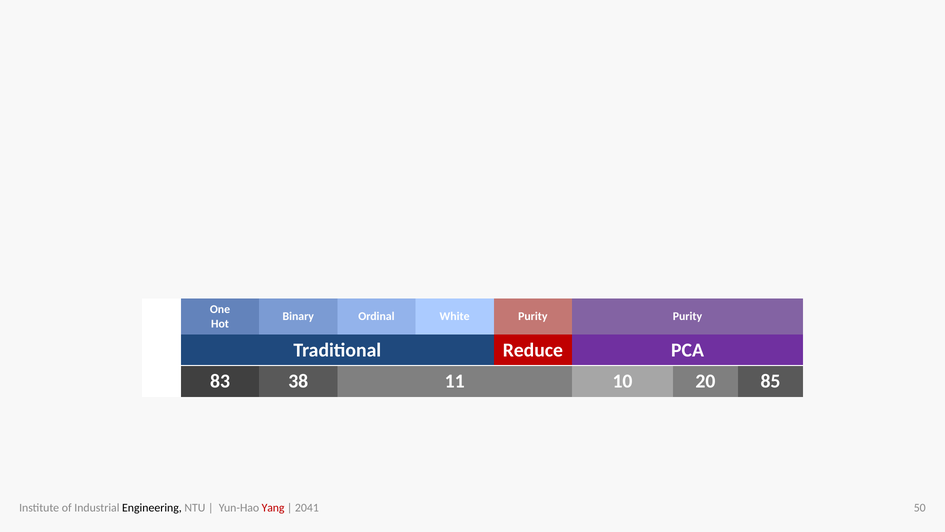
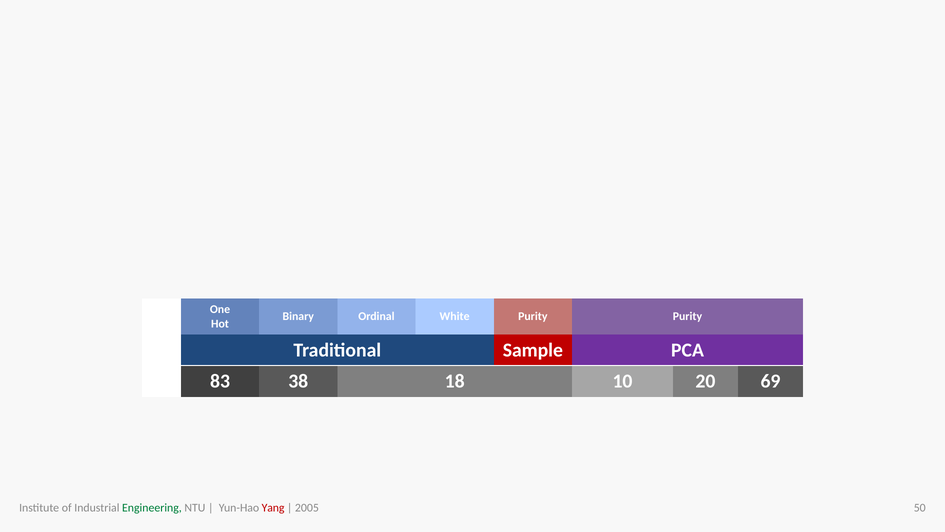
Reduce: Reduce -> Sample (533, 350)
11: 11 -> 18 (455, 381)
85: 85 -> 69 (770, 381)
Engineering colour: black -> green (152, 508)
2041: 2041 -> 2005 (307, 508)
